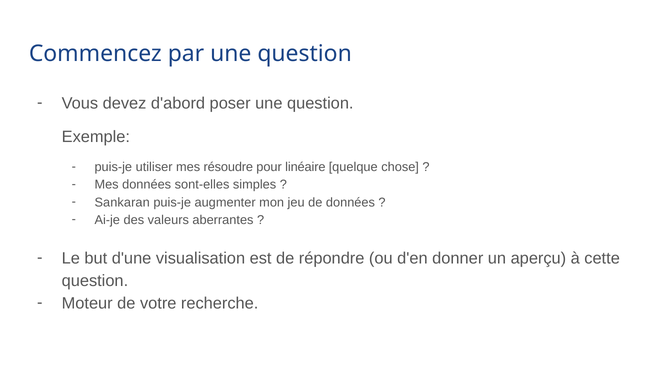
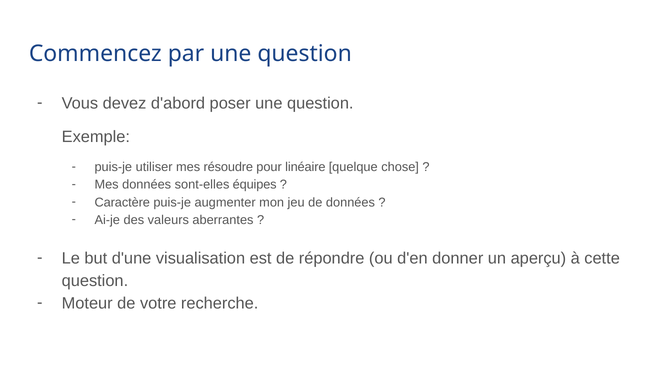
simples: simples -> équipes (255, 185)
Sankaran: Sankaran -> Caractère (122, 202)
